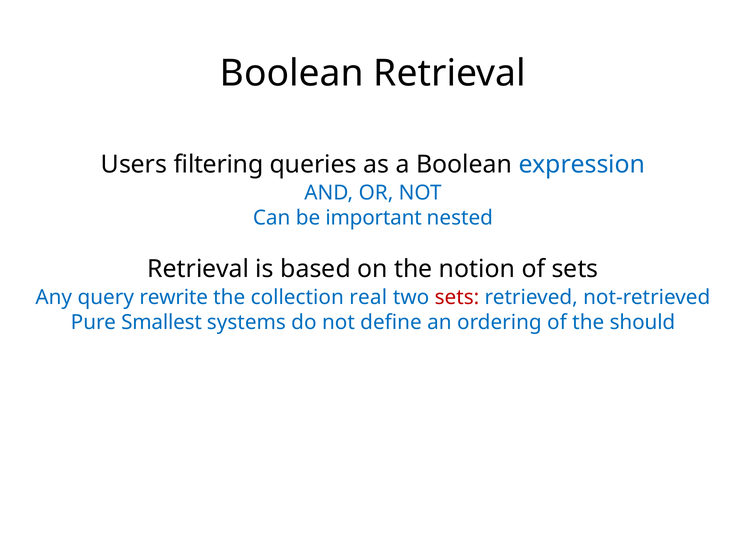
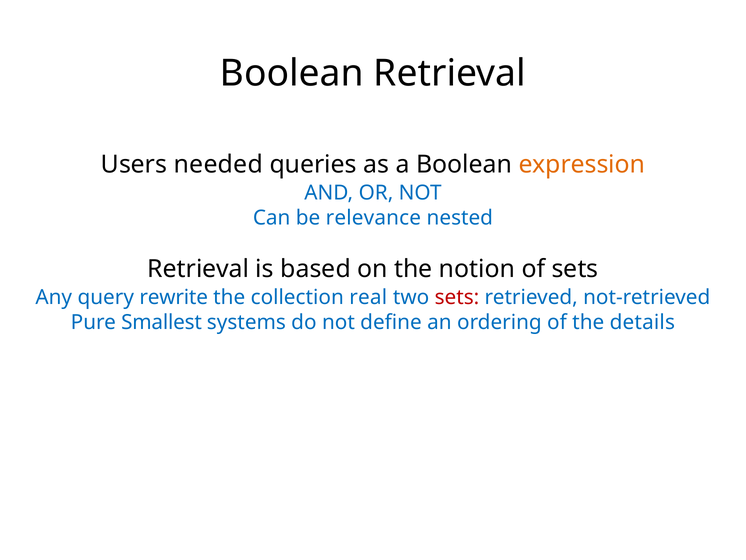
filtering: filtering -> needed (218, 165)
expression colour: blue -> orange (582, 165)
important: important -> relevance (373, 218)
should: should -> details (642, 322)
